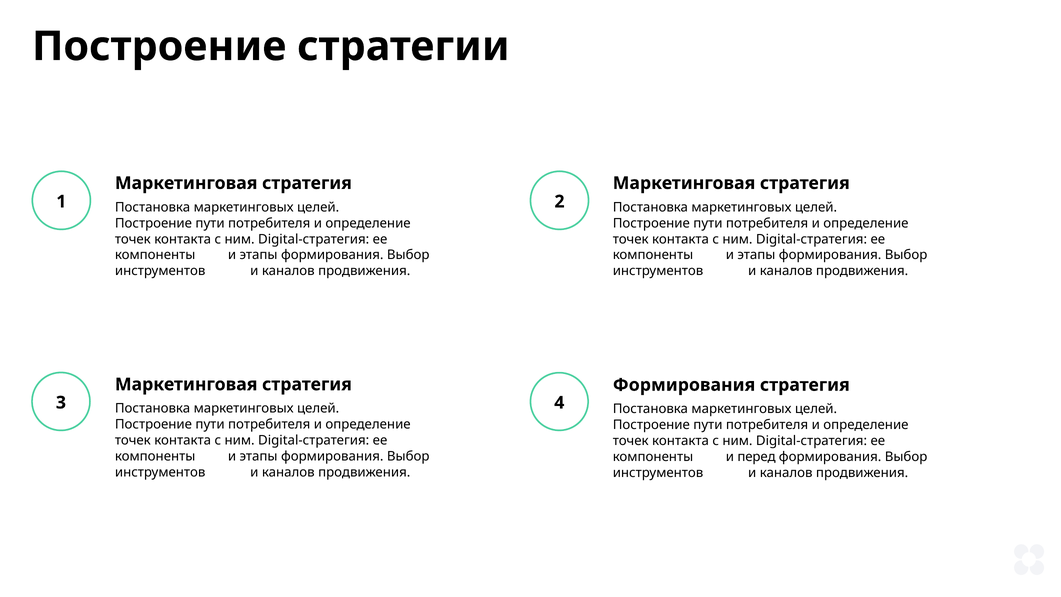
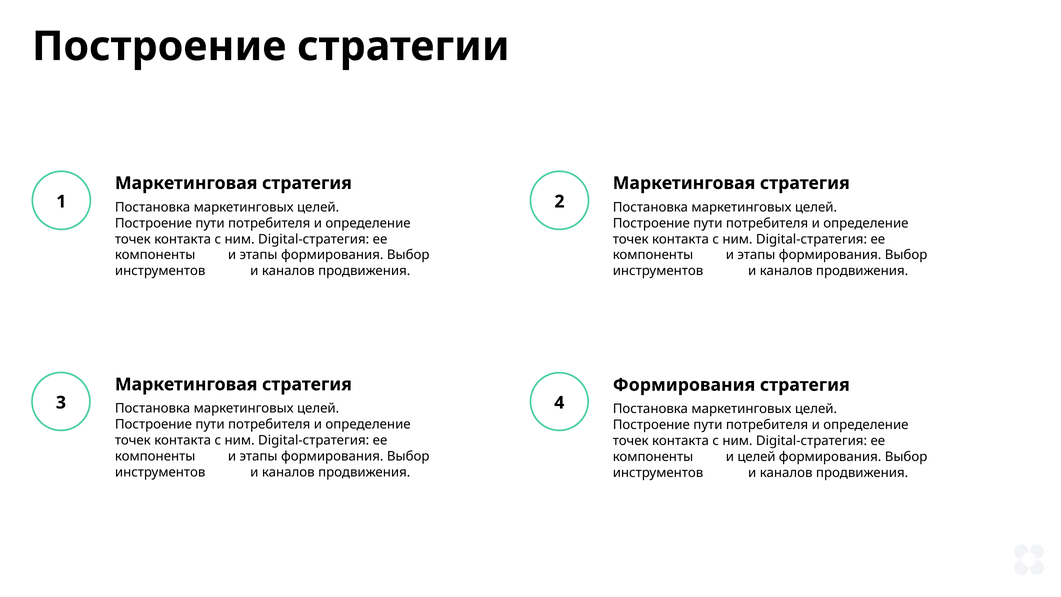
и перед: перед -> целей (756, 457)
